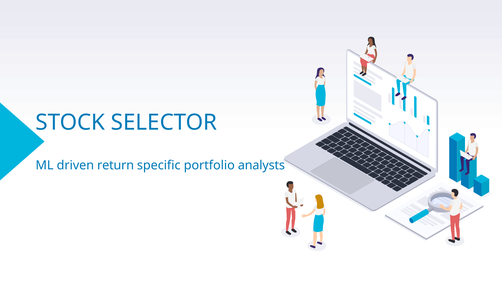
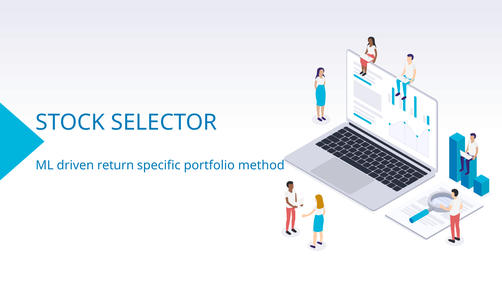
analysts: analysts -> method (261, 165)
